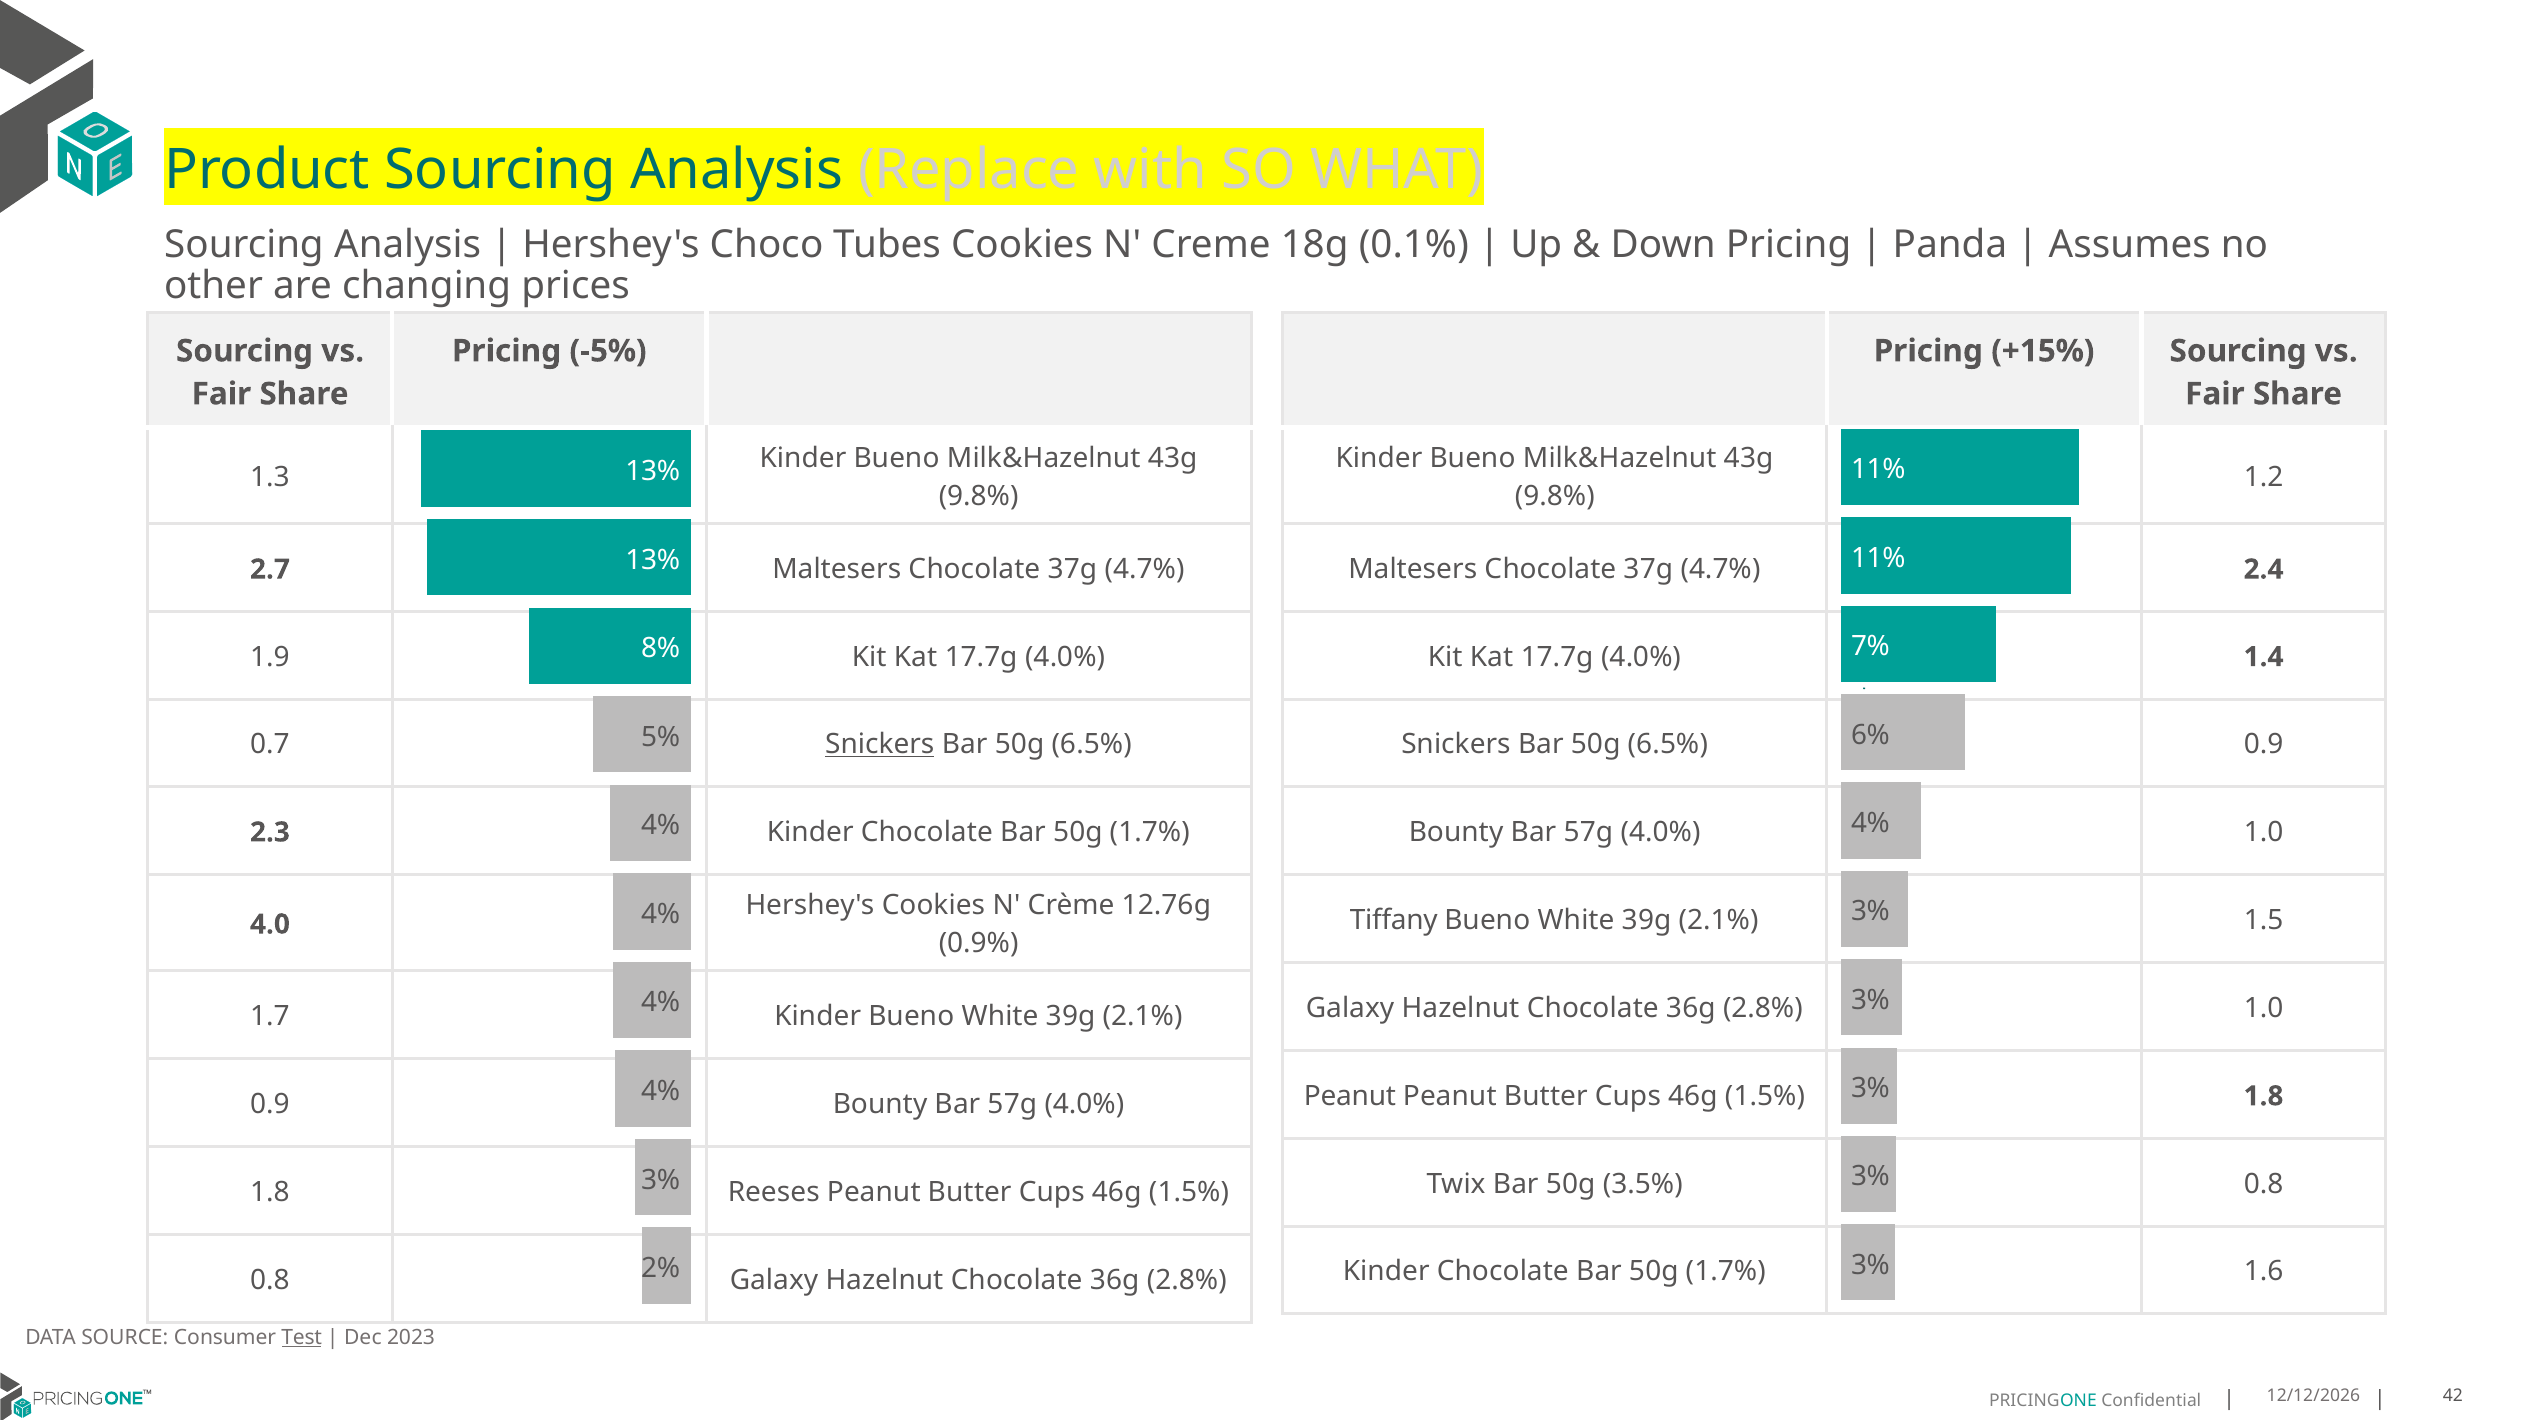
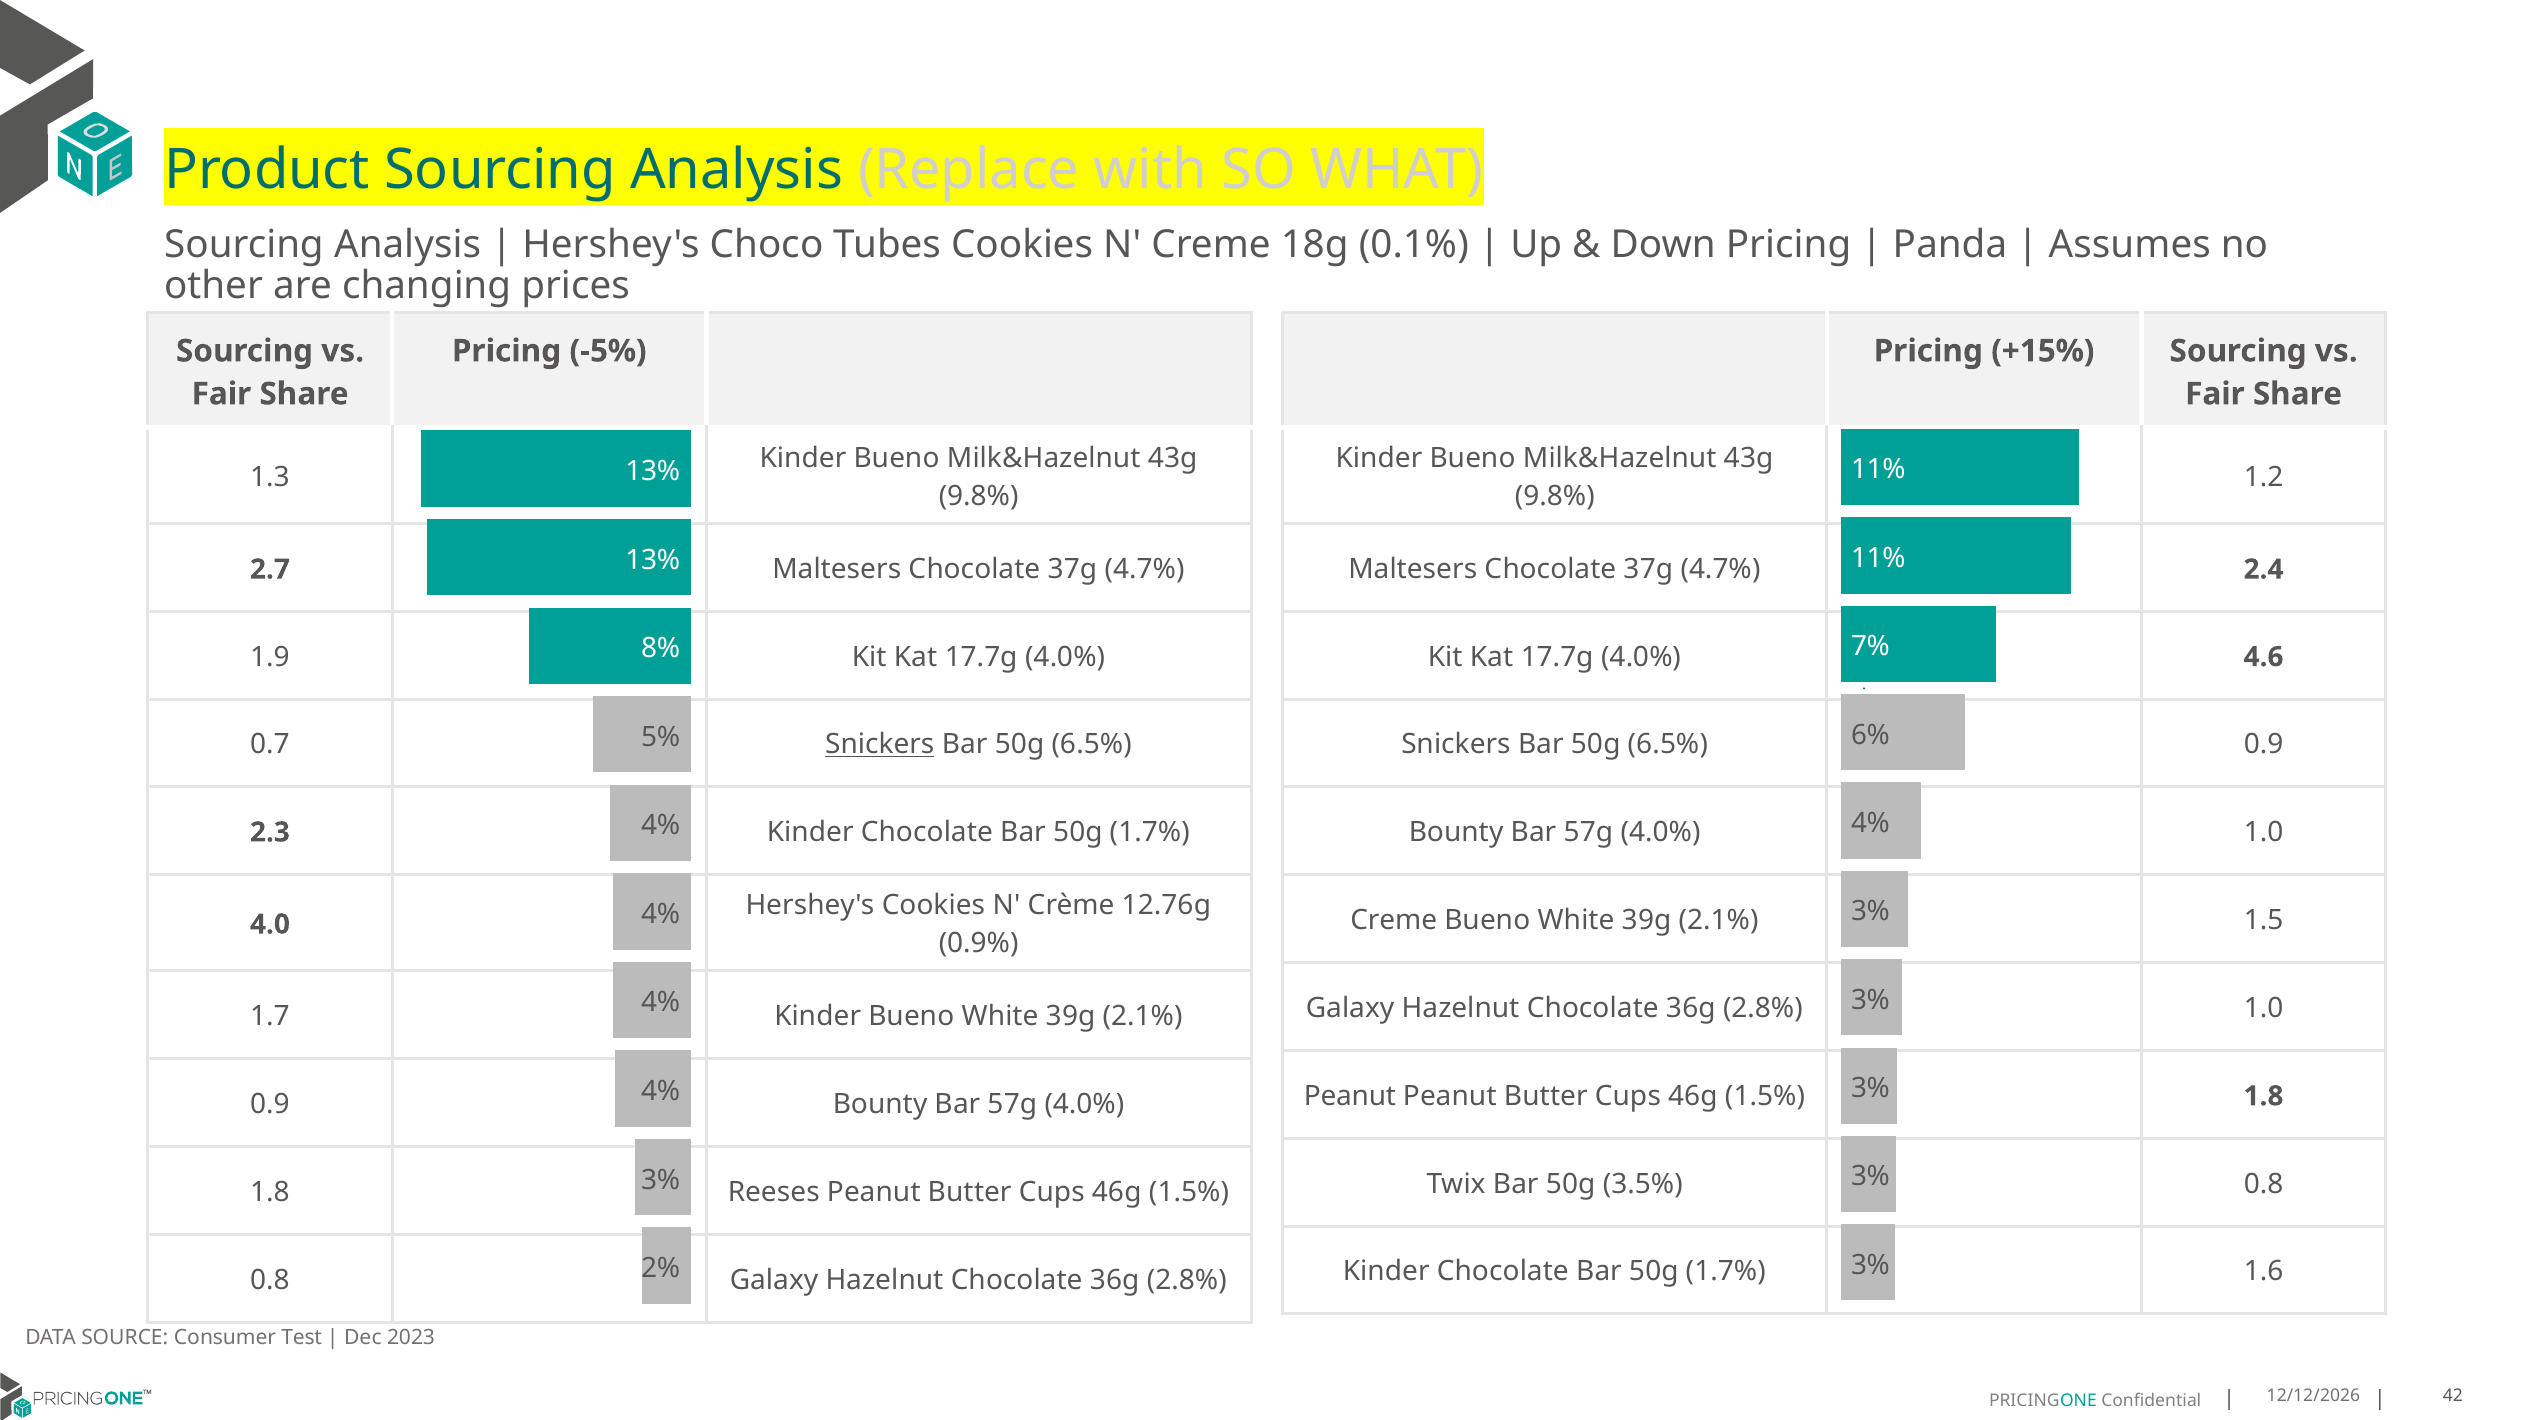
1.4: 1.4 -> 4.6 (2264, 657)
Tiffany: Tiffany -> Creme (1394, 920)
Test underline: present -> none (302, 1338)
